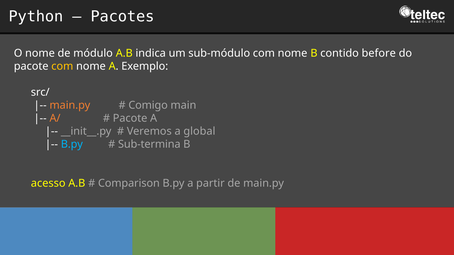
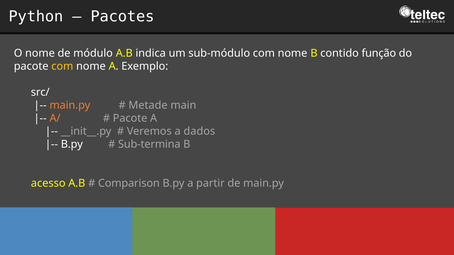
before: before -> função (379, 53)
Comigo: Comigo -> Metade (148, 105)
global: global -> dados (199, 131)
B.py colour: light blue -> white (72, 144)
